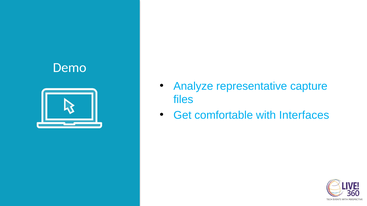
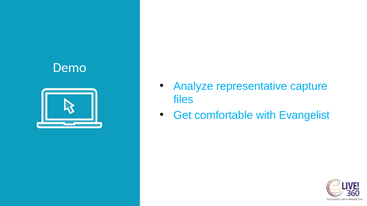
Interfaces: Interfaces -> Evangelist (304, 115)
